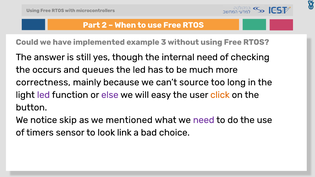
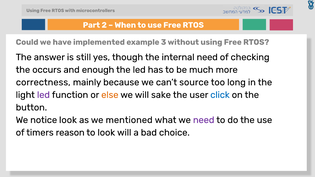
queues: queues -> enough (98, 70)
else colour: purple -> orange (110, 95)
easy: easy -> sake (161, 95)
click colour: orange -> blue (220, 95)
notice skip: skip -> look (68, 120)
sensor: sensor -> reason (70, 133)
look link: link -> will (124, 133)
